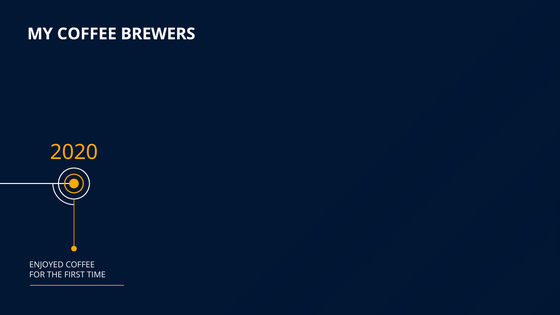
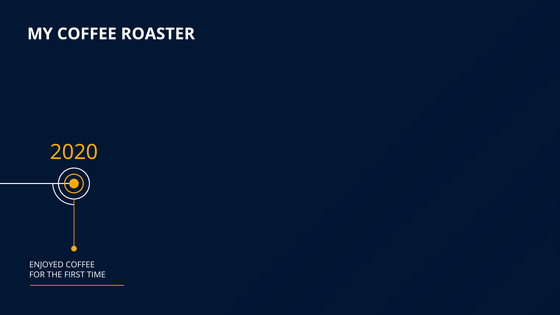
BREWERS: BREWERS -> ROASTER (158, 34)
